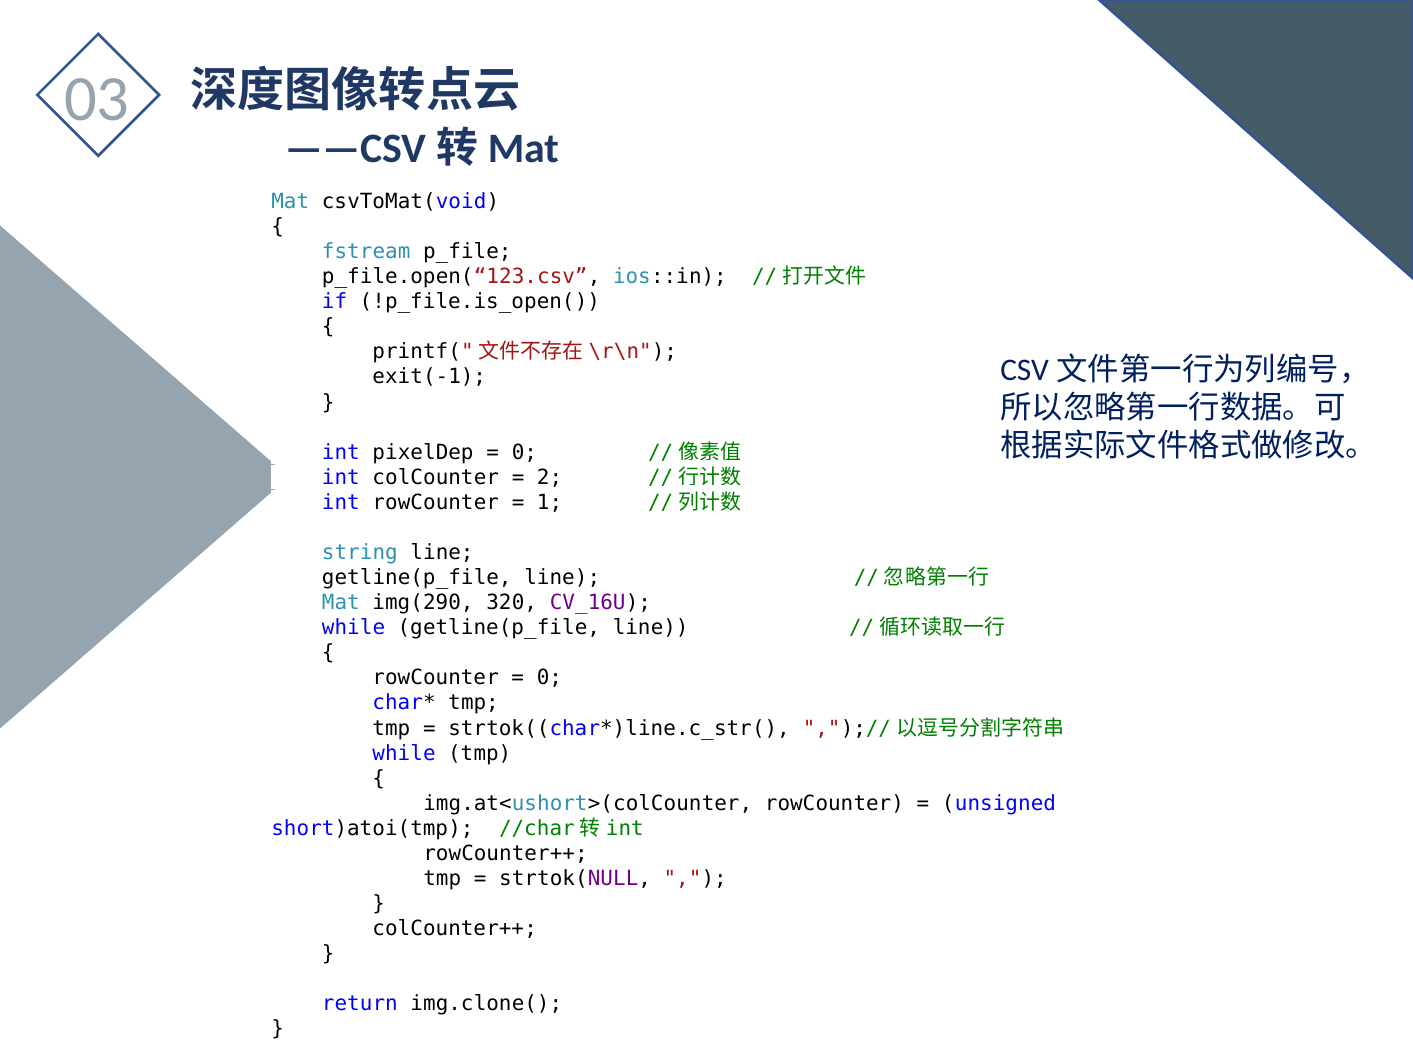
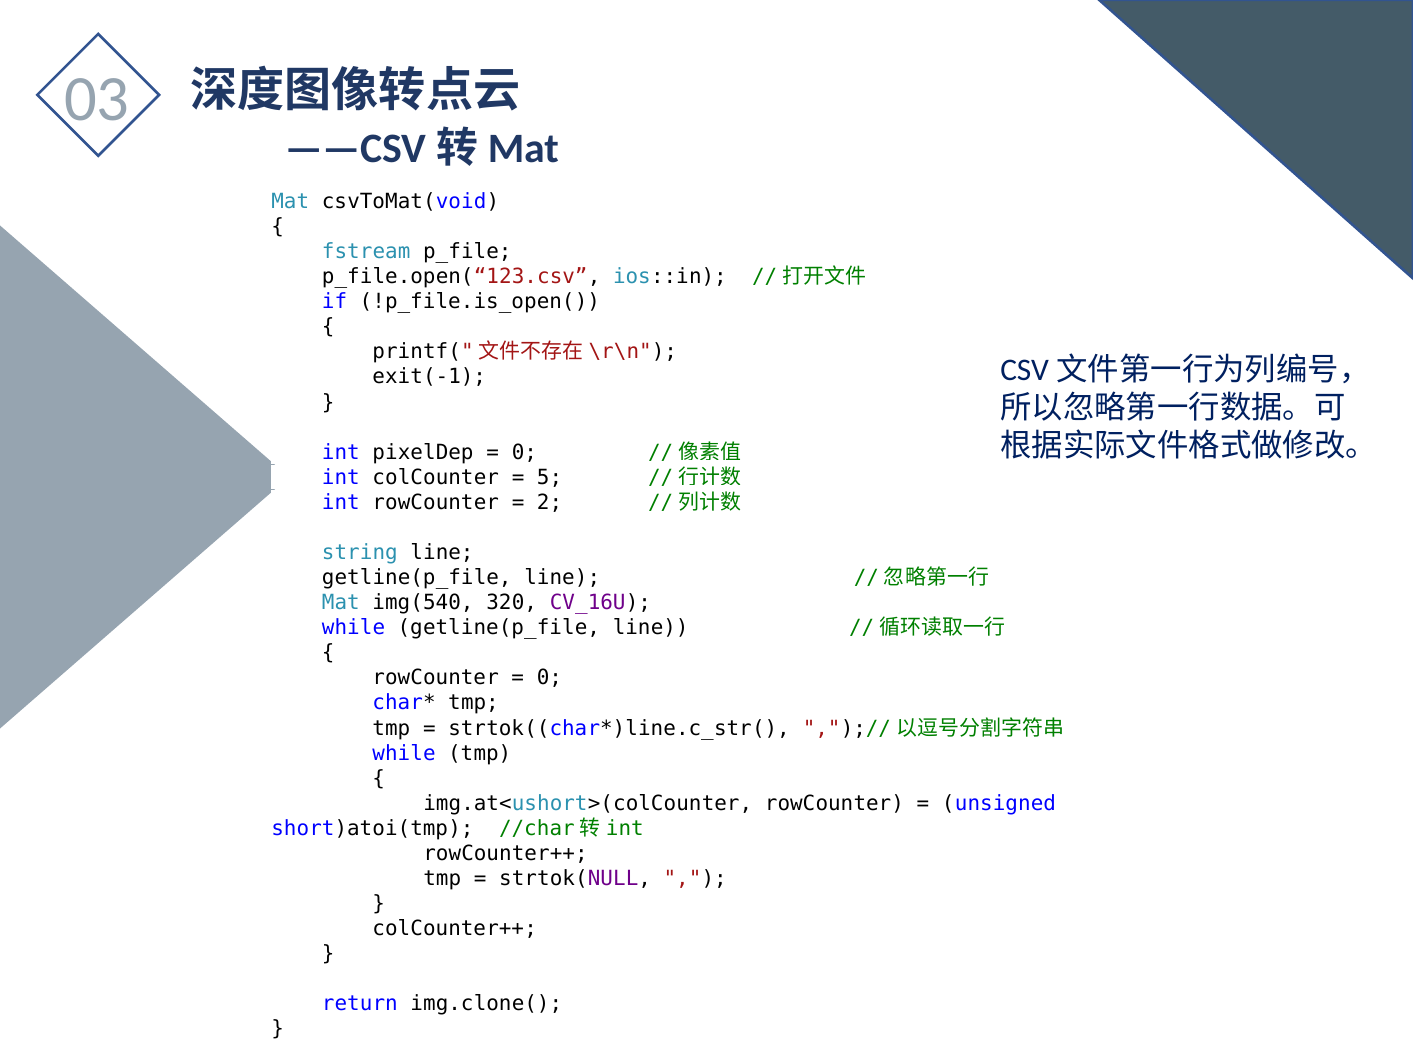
2: 2 -> 5 (550, 477)
1: 1 -> 2 (550, 502)
img(290: img(290 -> img(540 (423, 603)
